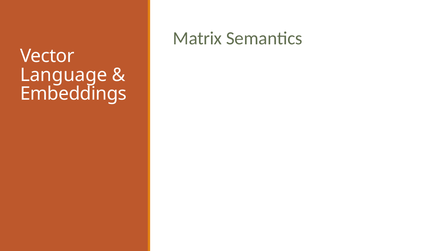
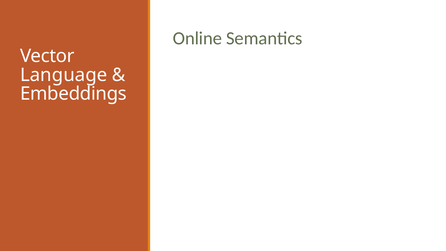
Matrix: Matrix -> Online (197, 38)
